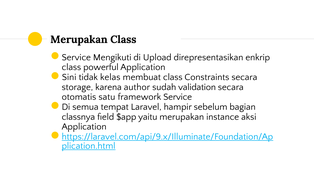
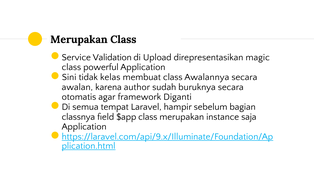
Mengikuti: Mengikuti -> Validation (112, 57)
enkrip: enkrip -> magic (258, 57)
Constraints: Constraints -> Awalannya (207, 77)
storage: storage -> awalan (77, 87)
validation: validation -> buruknya (197, 87)
satu: satu -> agar (107, 97)
framework Service: Service -> Diganti (178, 97)
$app yaitu: yaitu -> class (148, 117)
aksi: aksi -> saja (249, 117)
